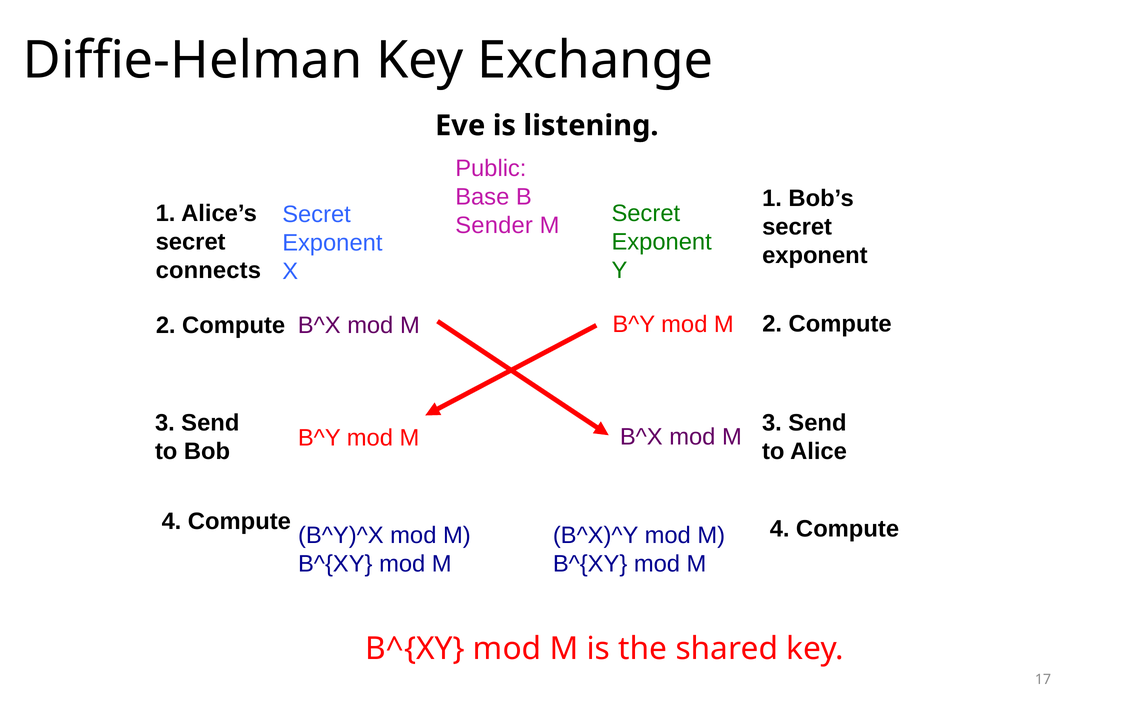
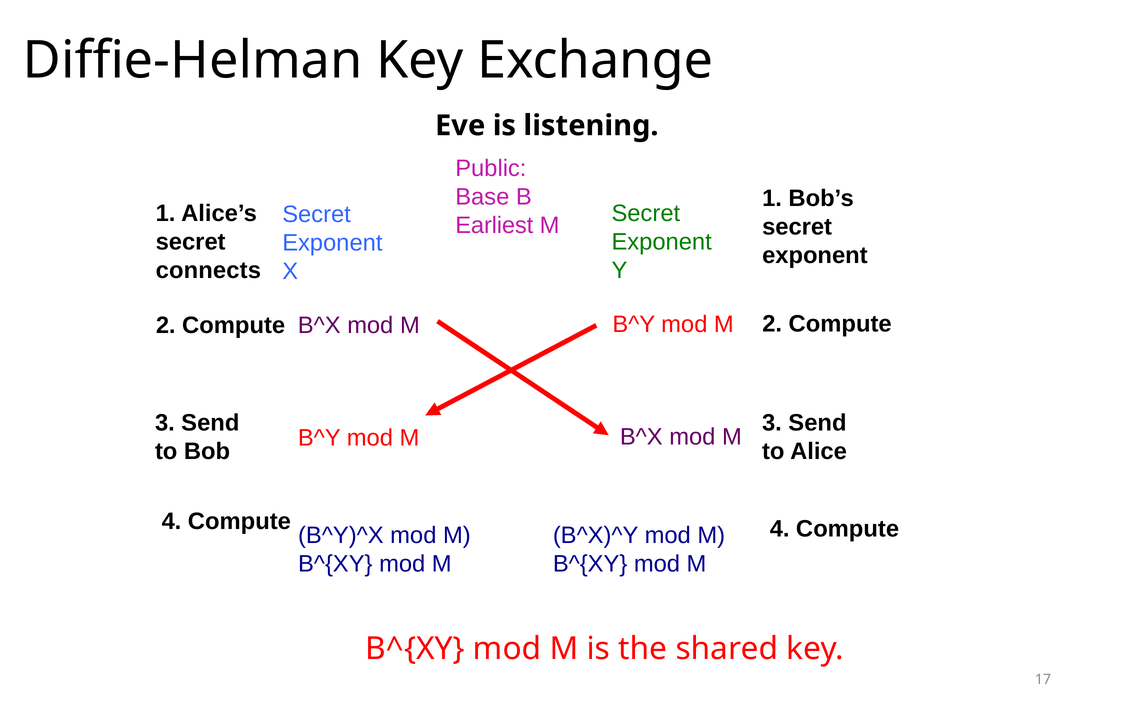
Sender: Sender -> Earliest (494, 226)
